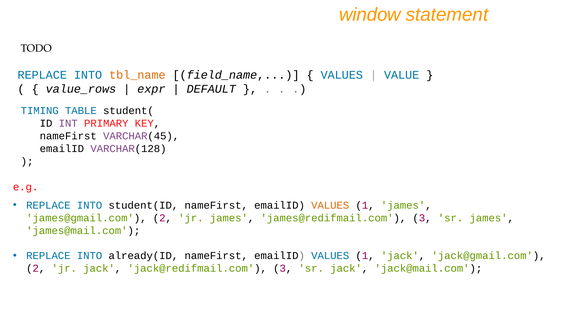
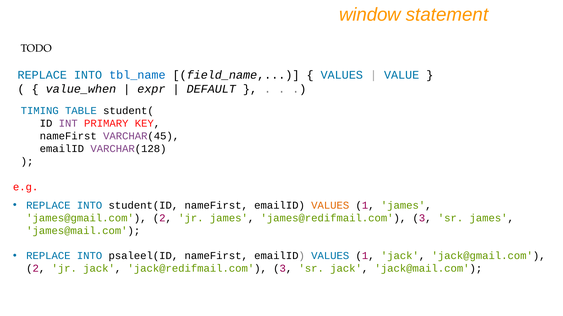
tbl_name colour: orange -> blue (137, 75)
value_rows: value_rows -> value_when (81, 89)
already(ID: already(ID -> psaleel(ID (143, 256)
